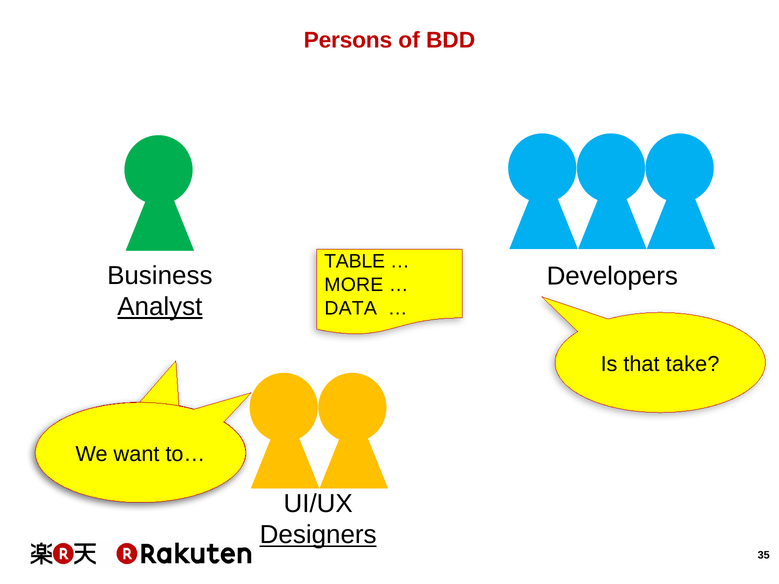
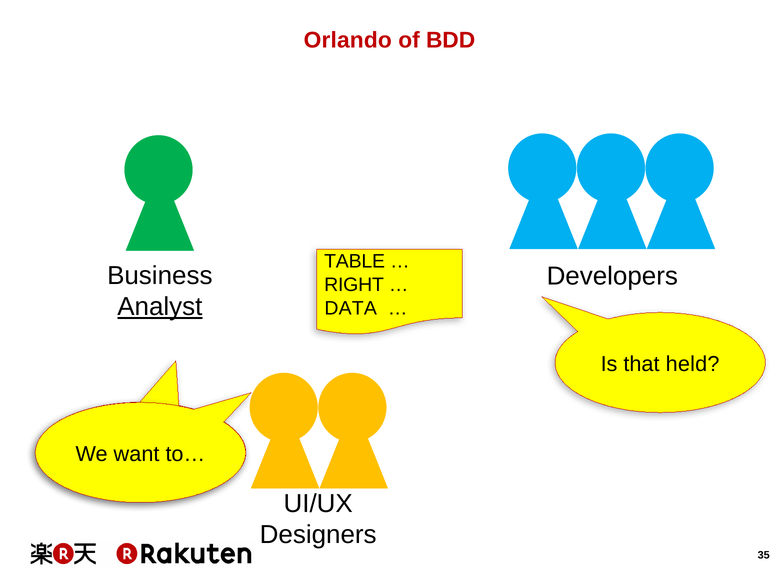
Persons: Persons -> Orlando (348, 40)
MORE: MORE -> RIGHT (354, 285)
take: take -> held (693, 364)
Designers underline: present -> none (318, 535)
